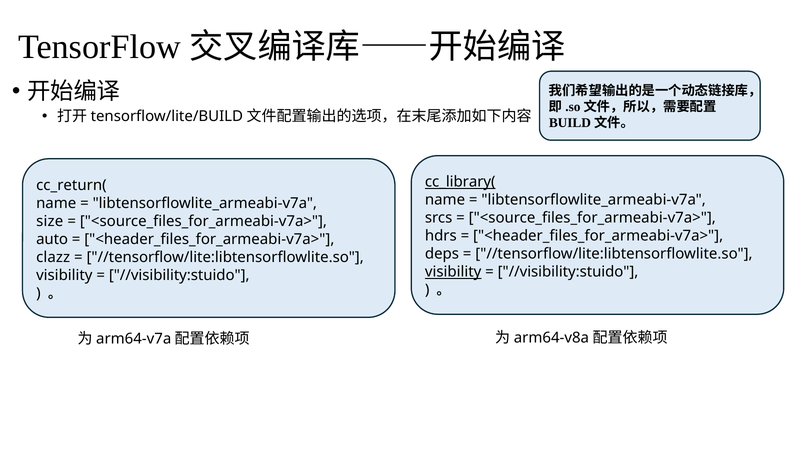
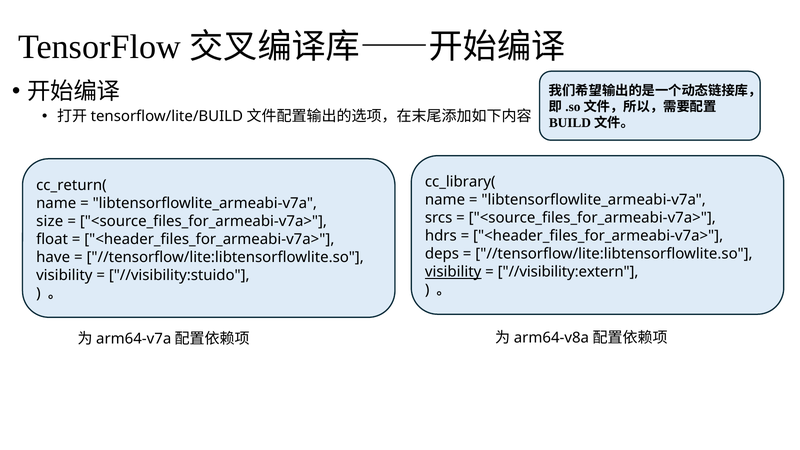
cc_library( underline: present -> none (460, 182)
auto: auto -> float (52, 239)
clazz: clazz -> have (53, 257)
//visibility:stuido: //visibility:stuido -> //visibility:extern (568, 272)
